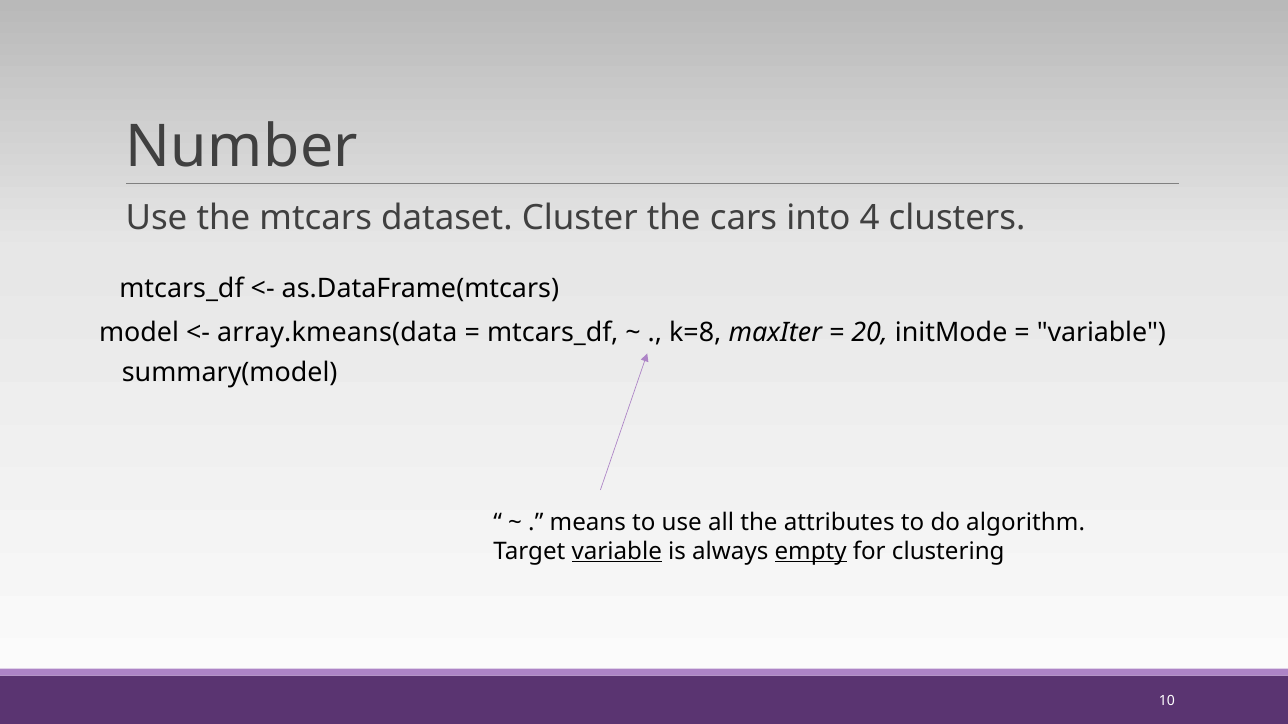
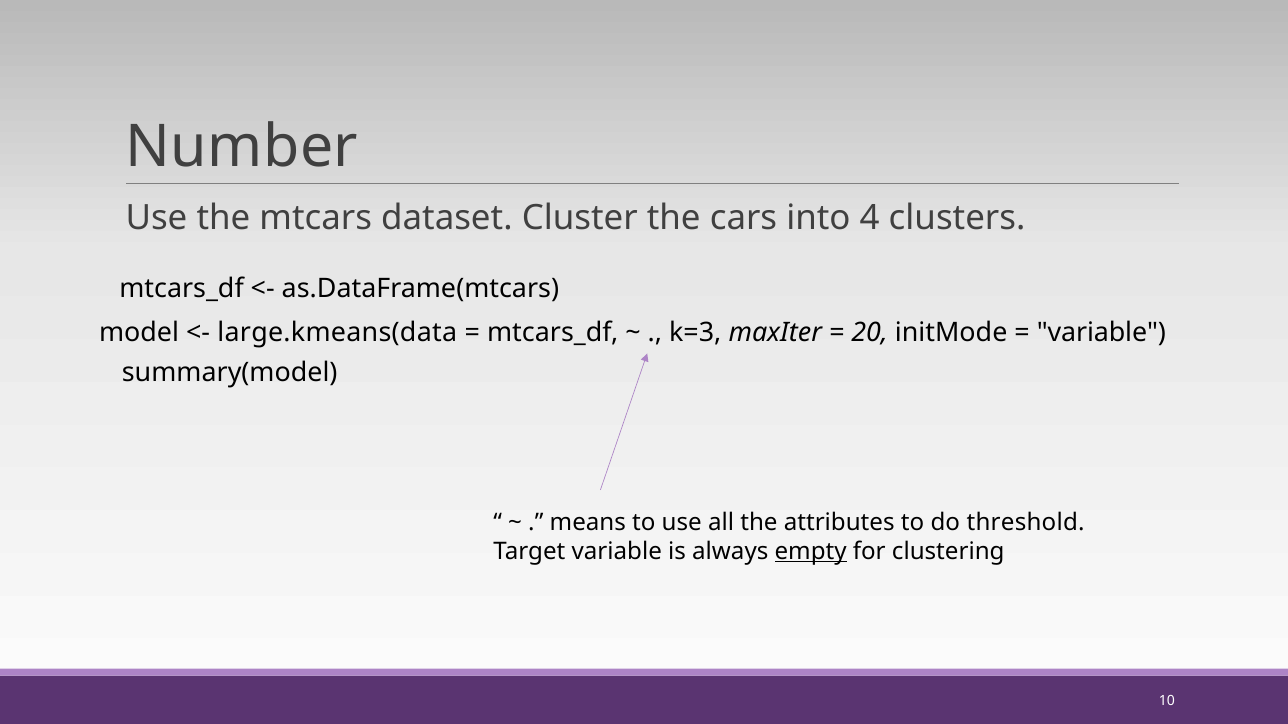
array.kmeans(data: array.kmeans(data -> large.kmeans(data (337, 333)
k=8: k=8 -> k=3 (695, 333)
algorithm: algorithm -> threshold (1026, 523)
variable underline: present -> none (617, 552)
